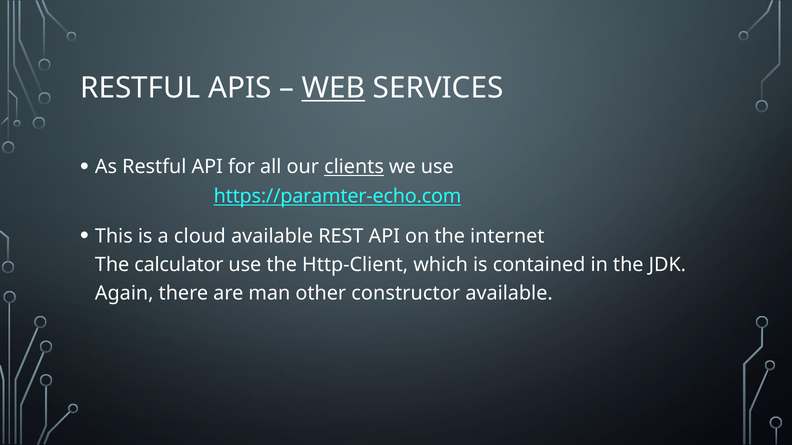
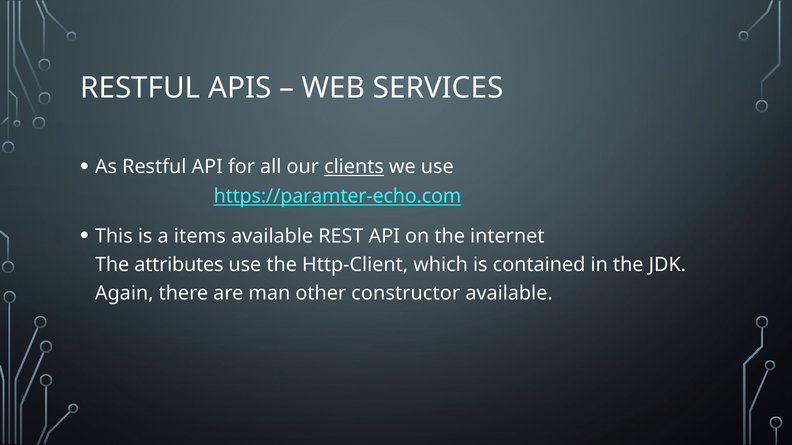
WEB underline: present -> none (333, 88)
cloud: cloud -> items (200, 236)
calculator: calculator -> attributes (179, 265)
